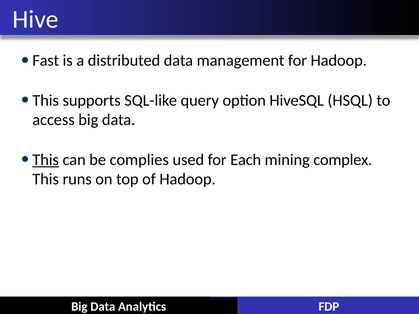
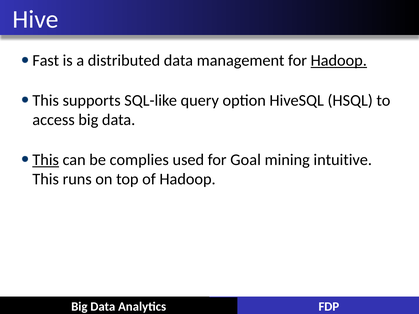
Hadoop underline: none -> present (339, 61)
Each: Each -> Goal (246, 160)
complex: complex -> intuitive (343, 160)
